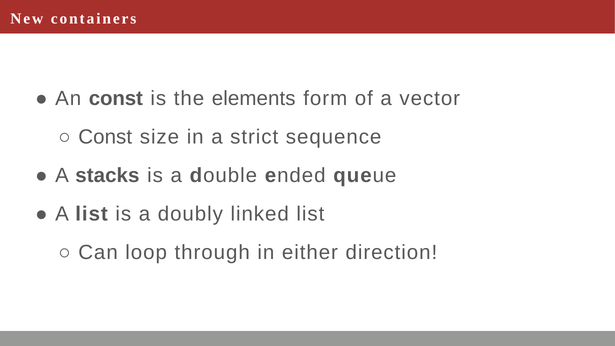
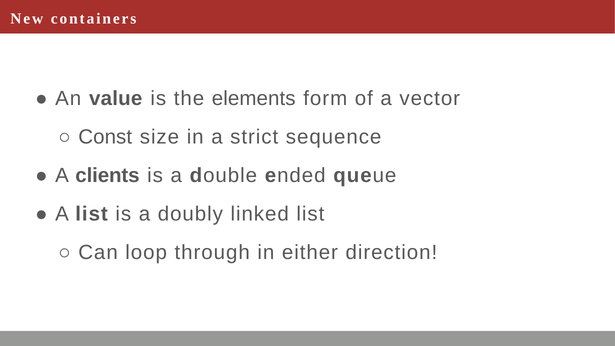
An const: const -> value (116, 99)
stacks: stacks -> clients (107, 175)
